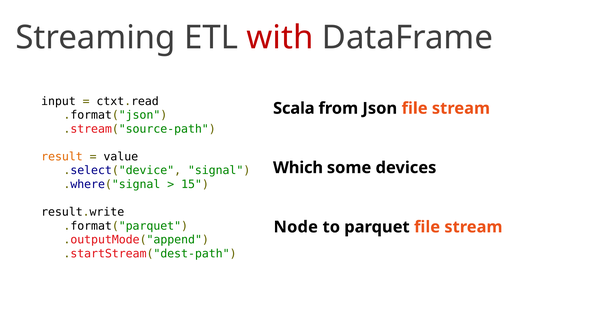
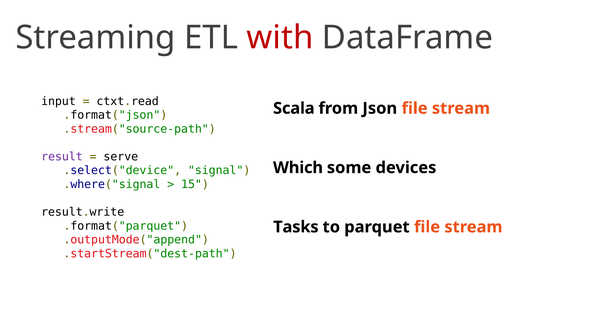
result colour: orange -> purple (62, 157)
value: value -> serve (121, 157)
Node: Node -> Tasks (296, 227)
